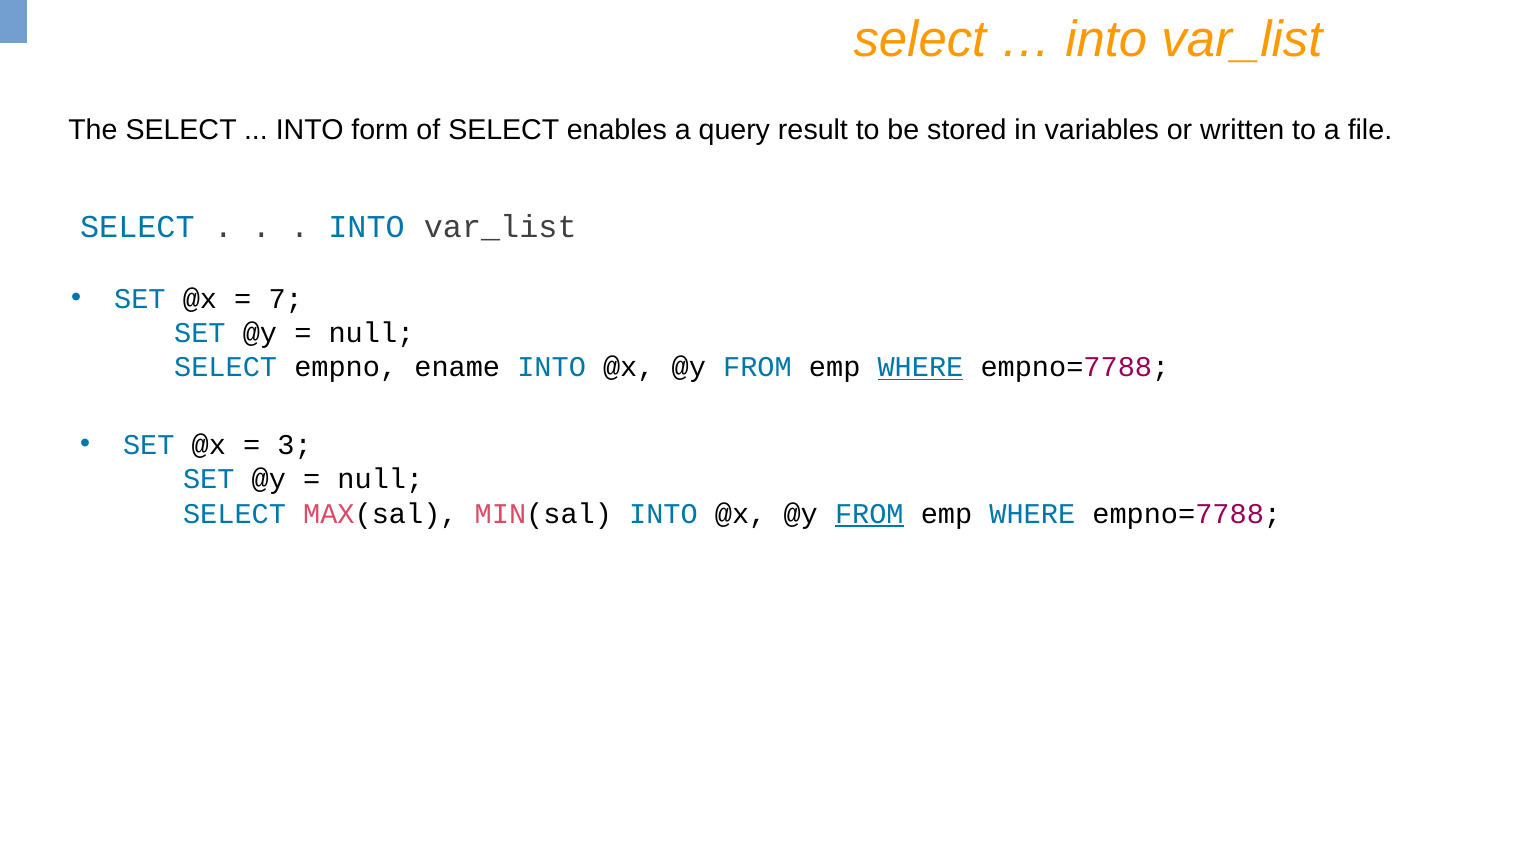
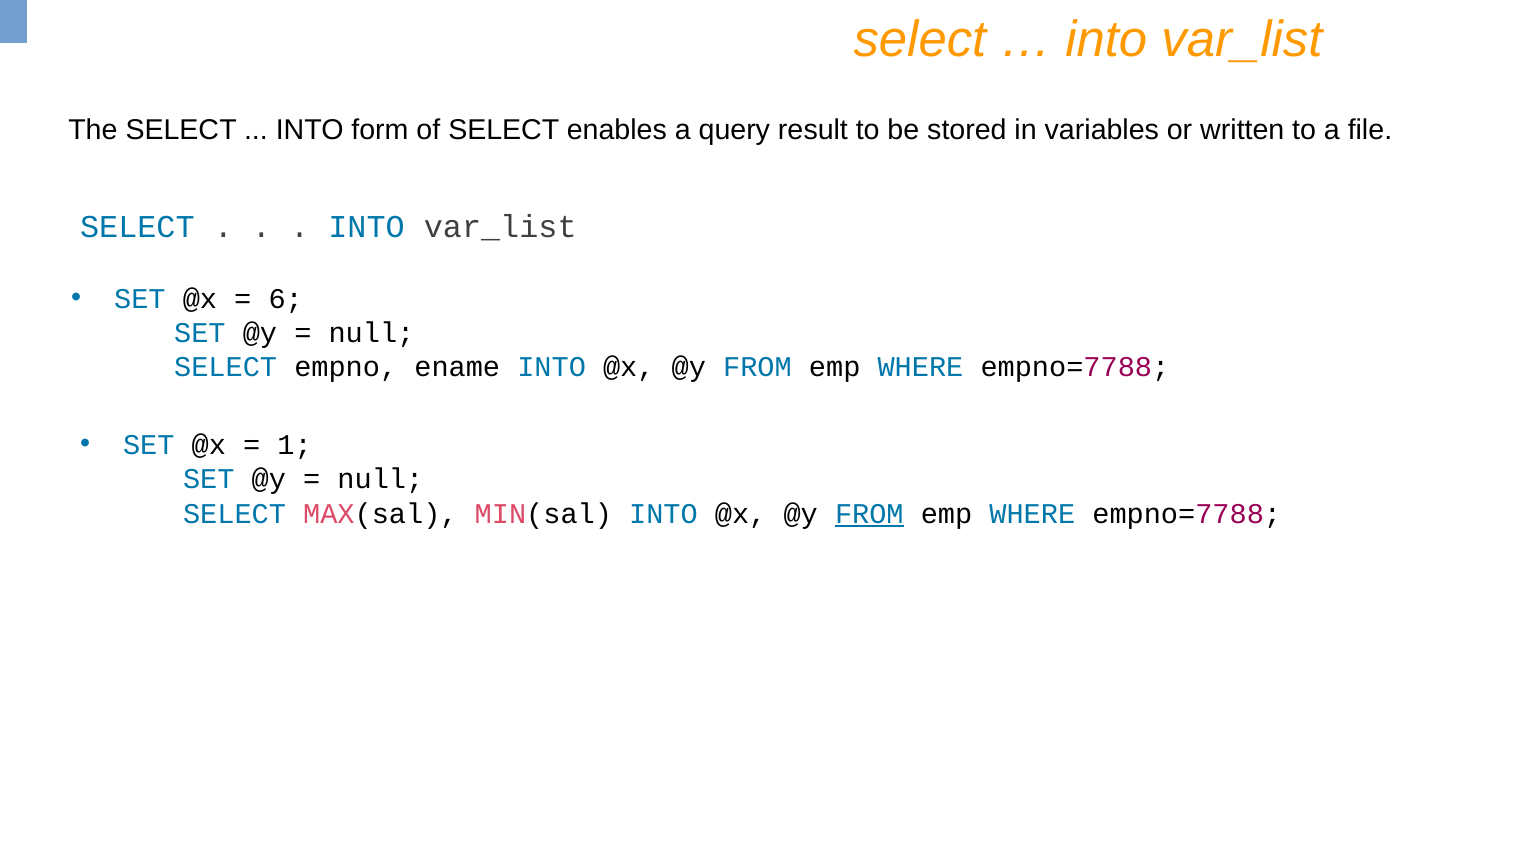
7: 7 -> 6 (286, 299)
WHERE underline: present -> none (920, 367)
3: 3 -> 1 (295, 445)
